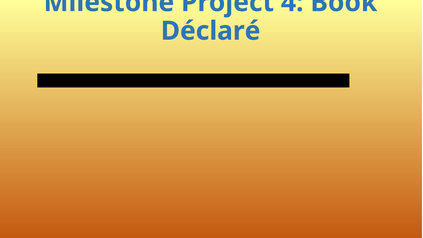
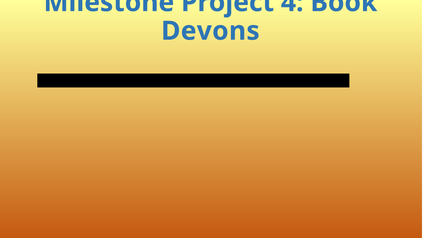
Déclaré: Déclaré -> Devons (210, 31)
